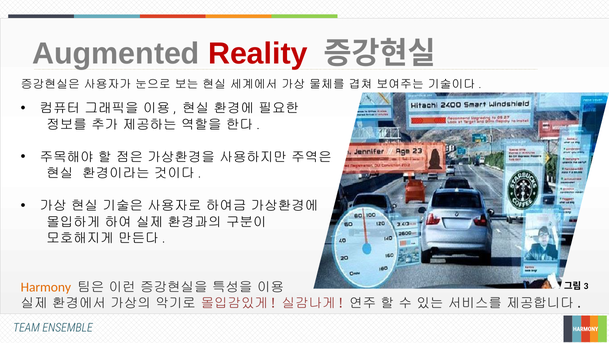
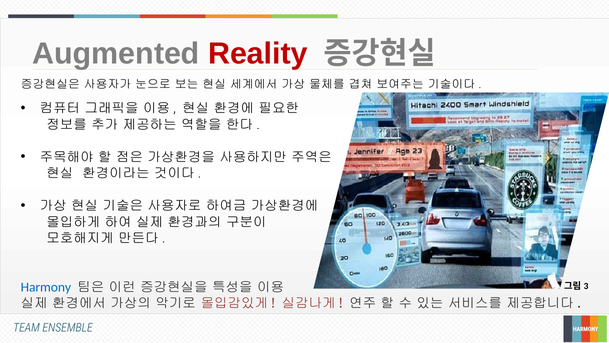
Harmony colour: orange -> blue (46, 287)
